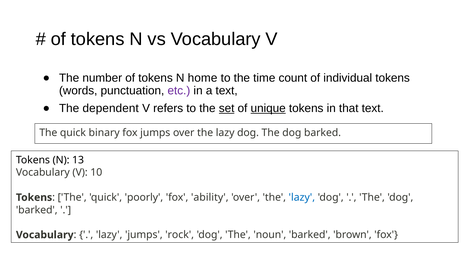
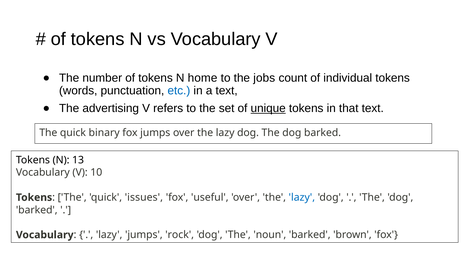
time: time -> jobs (264, 78)
etc colour: purple -> blue (179, 91)
dependent: dependent -> advertising (111, 109)
set underline: present -> none (227, 109)
poorly: poorly -> issues (144, 198)
ability: ability -> useful (210, 198)
